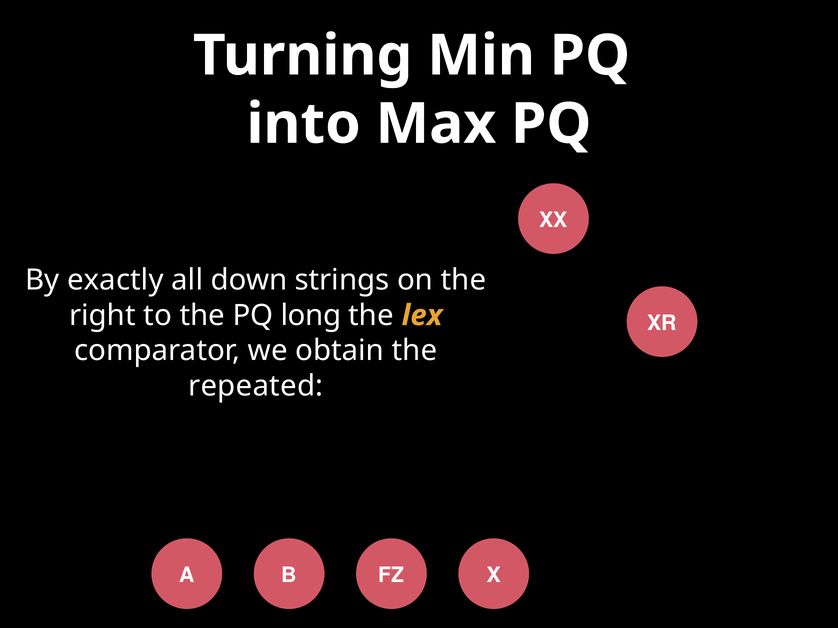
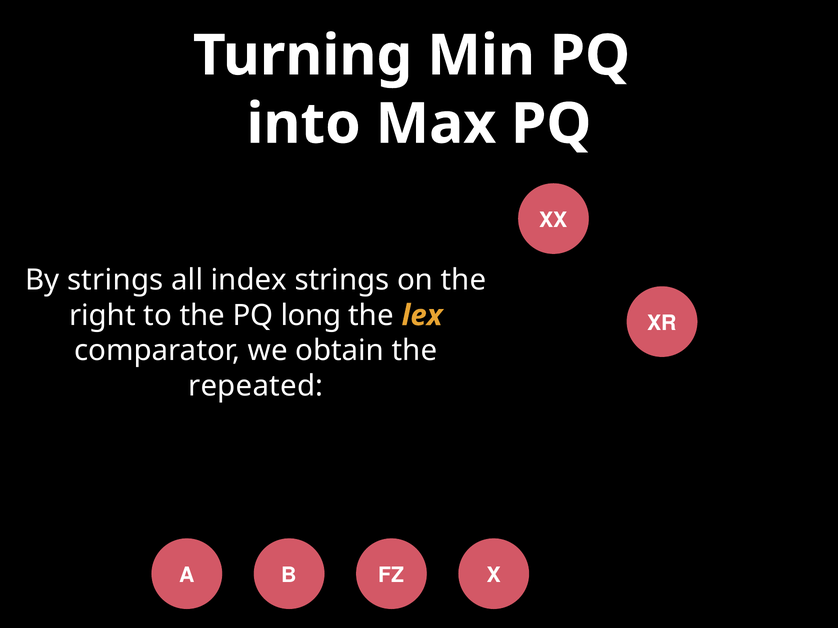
By exactly: exactly -> strings (115, 280)
down: down -> index (249, 280)
